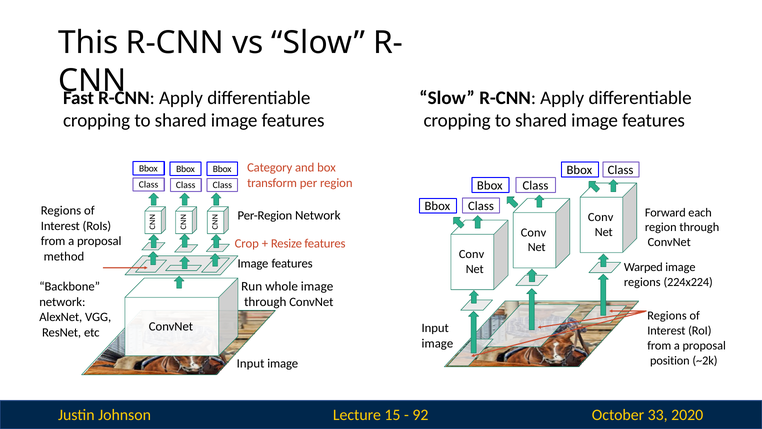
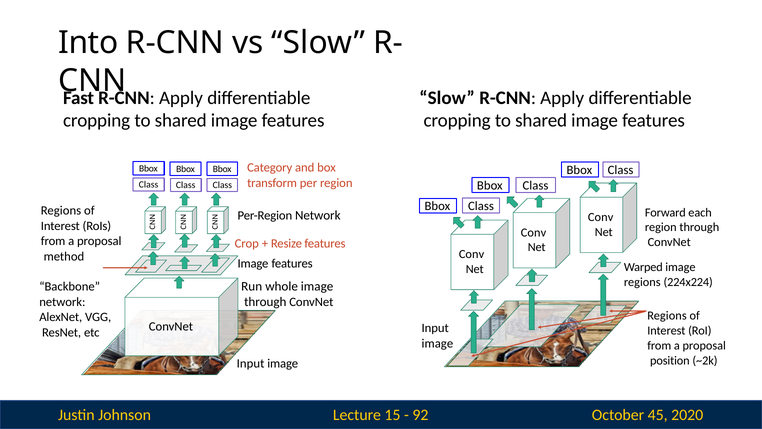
This: This -> Into (88, 43)
33: 33 -> 45 (658, 415)
